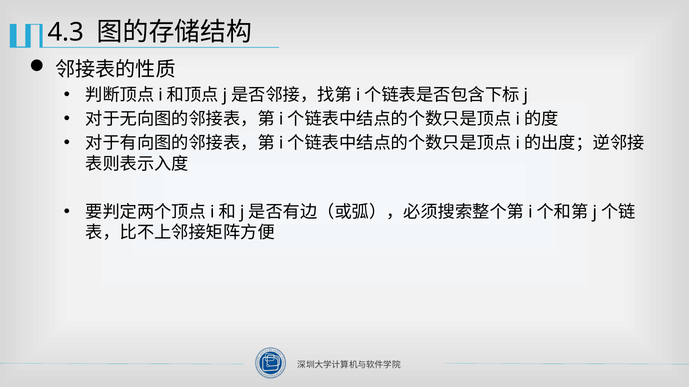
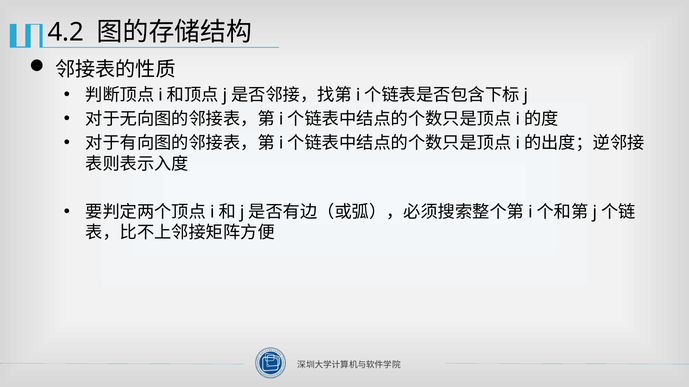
4.3: 4.3 -> 4.2 (66, 32)
